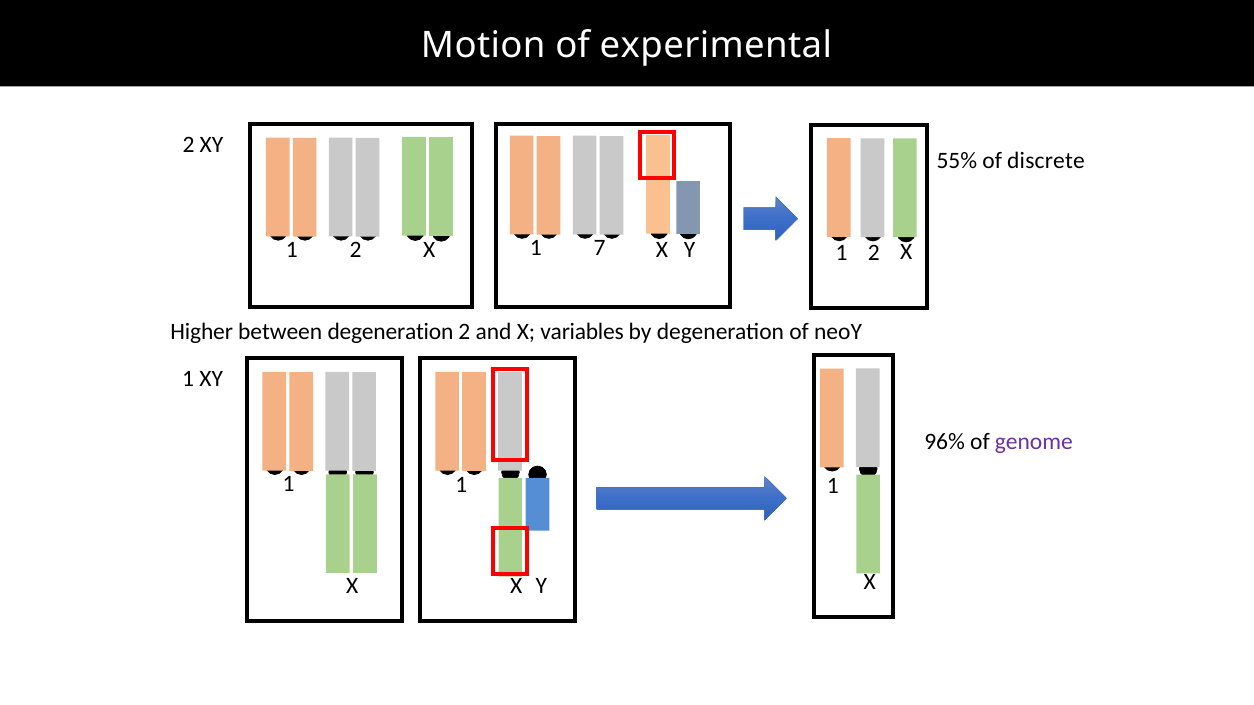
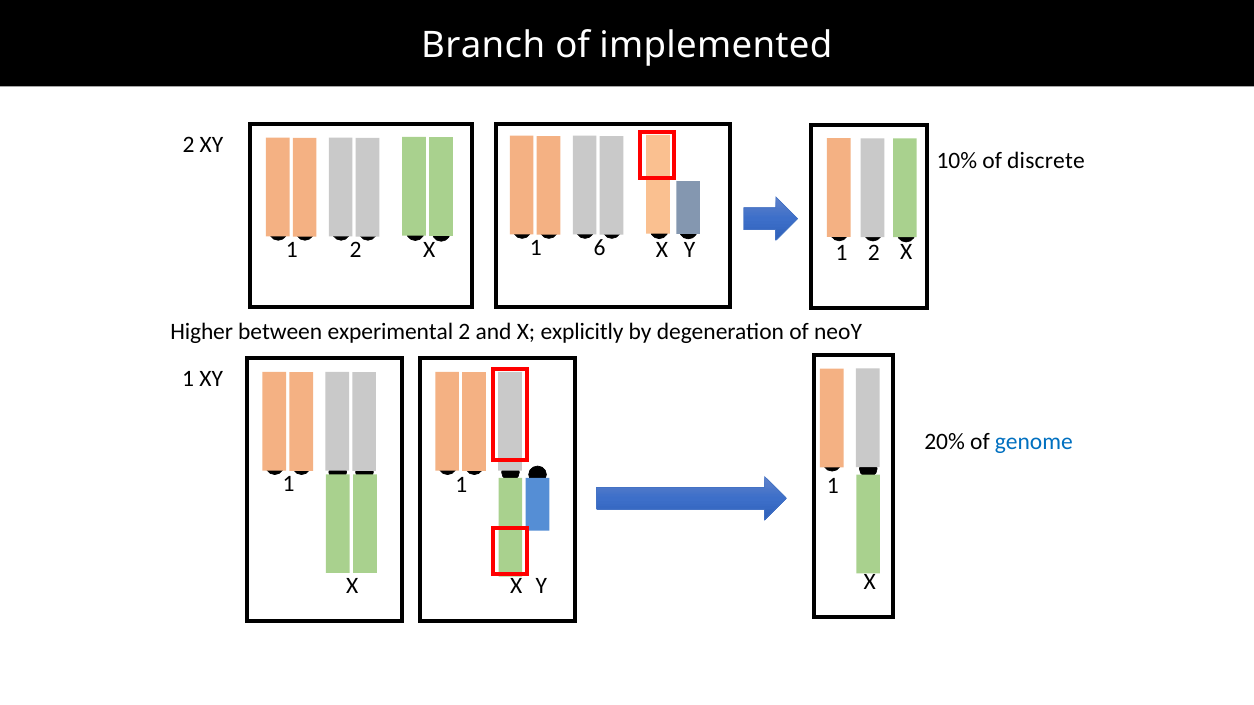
Motion: Motion -> Branch (483, 46)
experimental: experimental -> implemented (716, 46)
55%: 55% -> 10% (957, 161)
7: 7 -> 6 (600, 248)
between degeneration: degeneration -> experimental (390, 332)
variables: variables -> explicitly (582, 332)
96%: 96% -> 20% (945, 442)
genome colour: purple -> blue (1034, 442)
